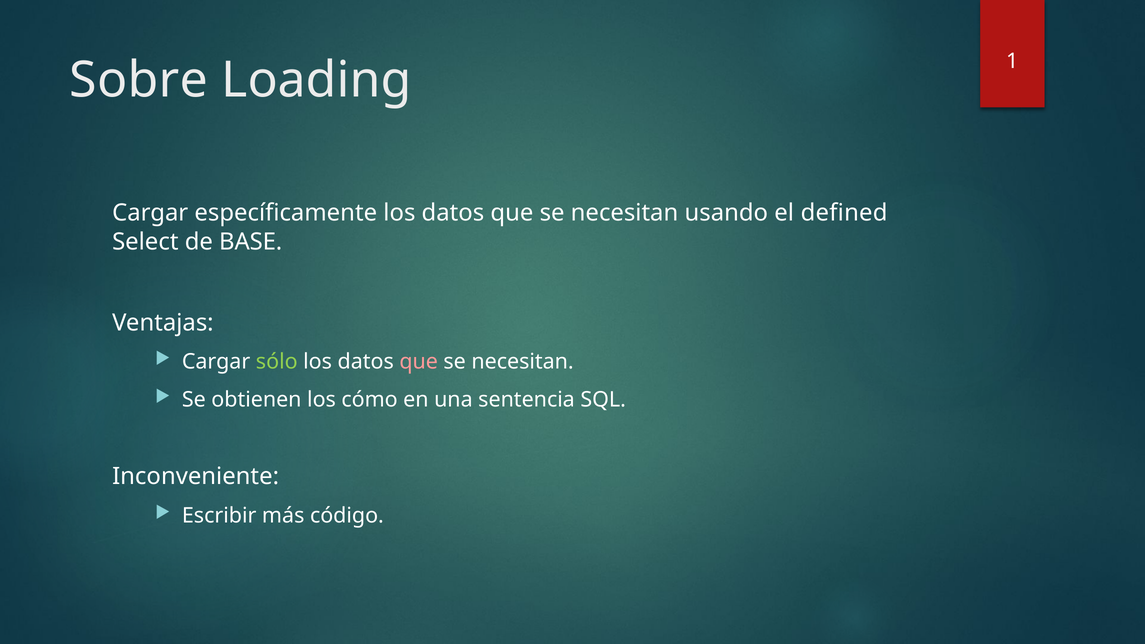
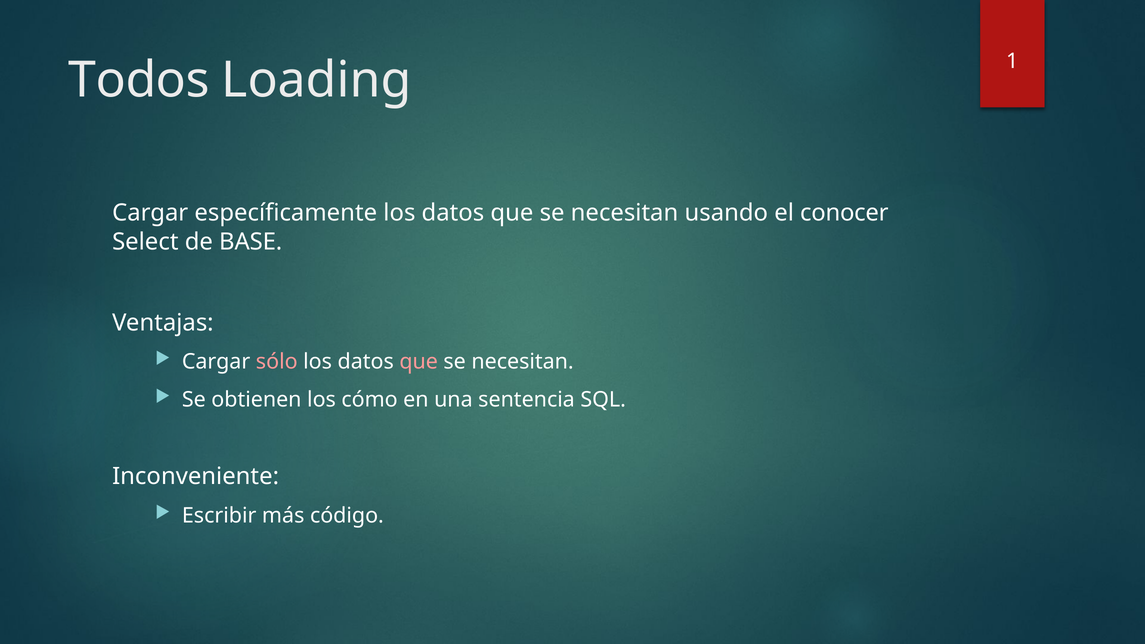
Sobre: Sobre -> Todos (139, 80)
defined: defined -> conocer (844, 213)
sólo colour: light green -> pink (277, 362)
